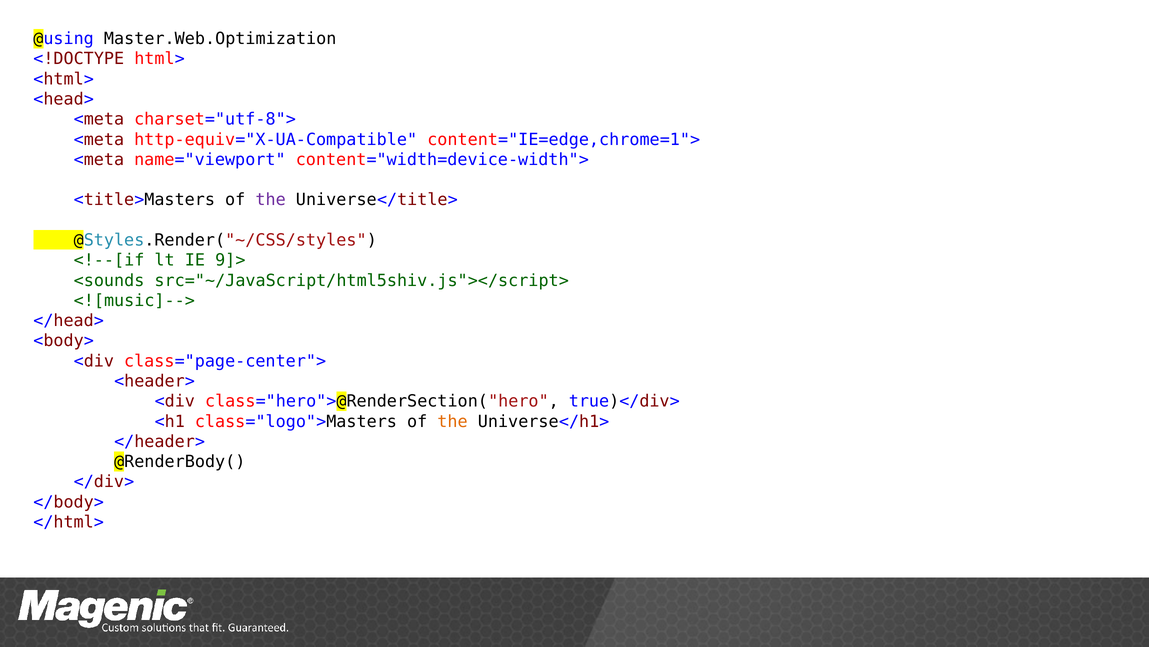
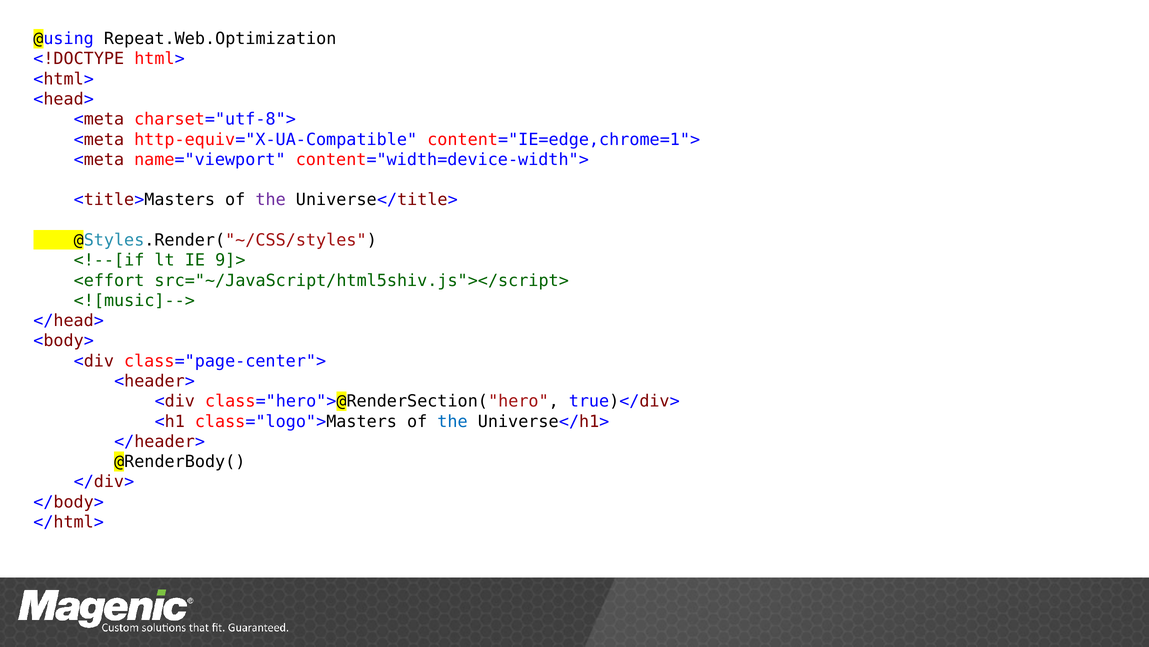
Master.Web.Optimization: Master.Web.Optimization -> Repeat.Web.Optimization (220, 39)
<sounds: <sounds -> <effort (109, 280)
the colour: orange -> blue (453, 421)
